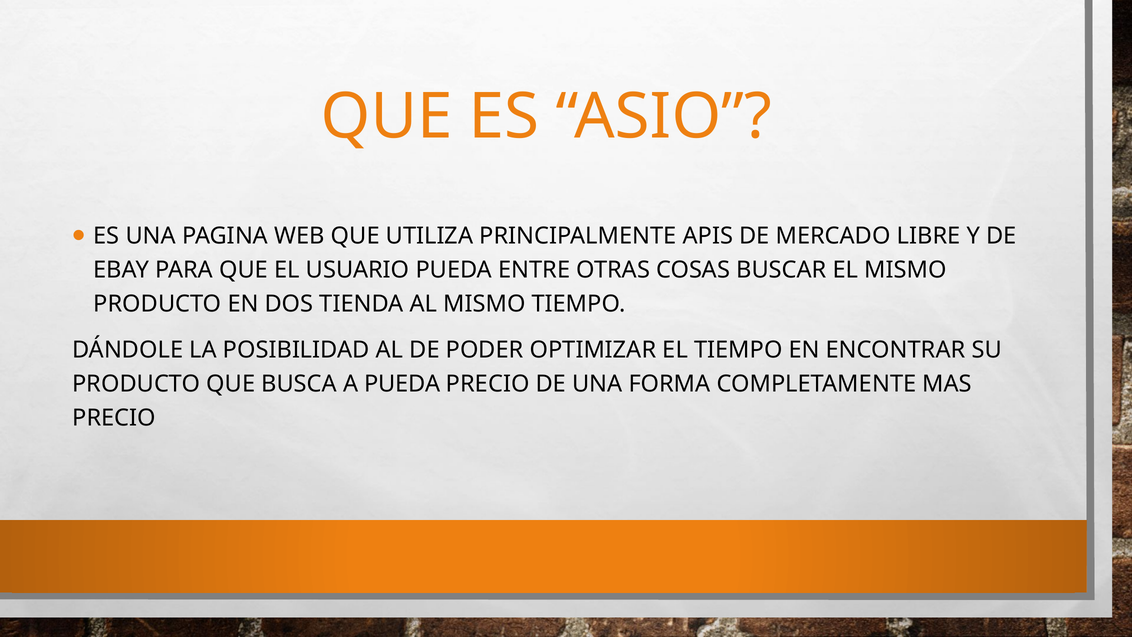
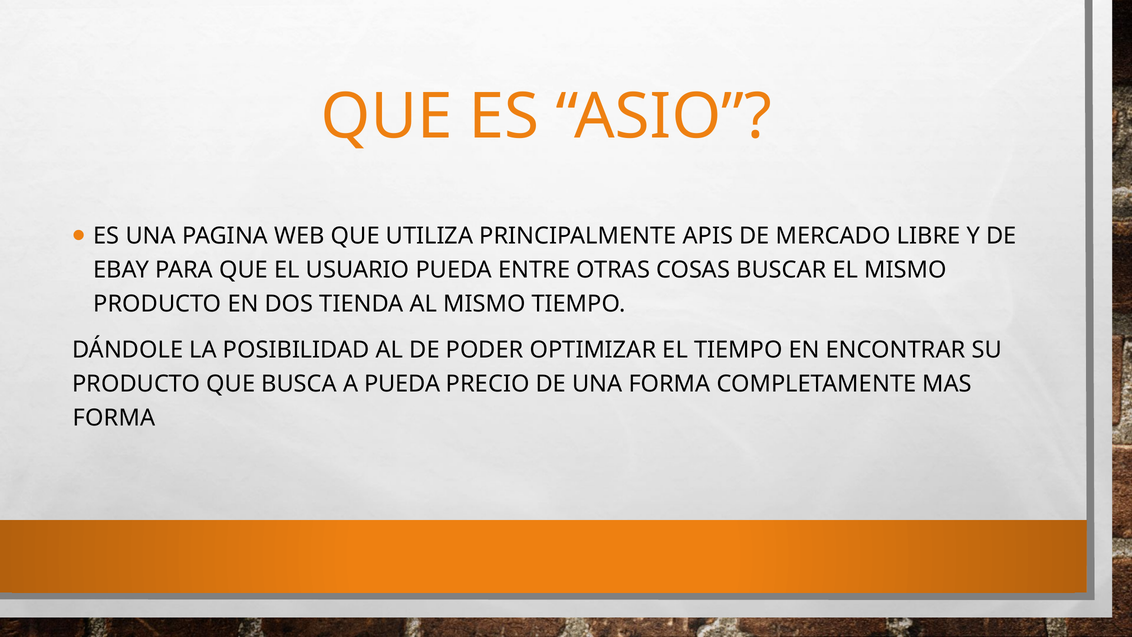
PRECIO: PRECIO -> FORMA (114, 418)
